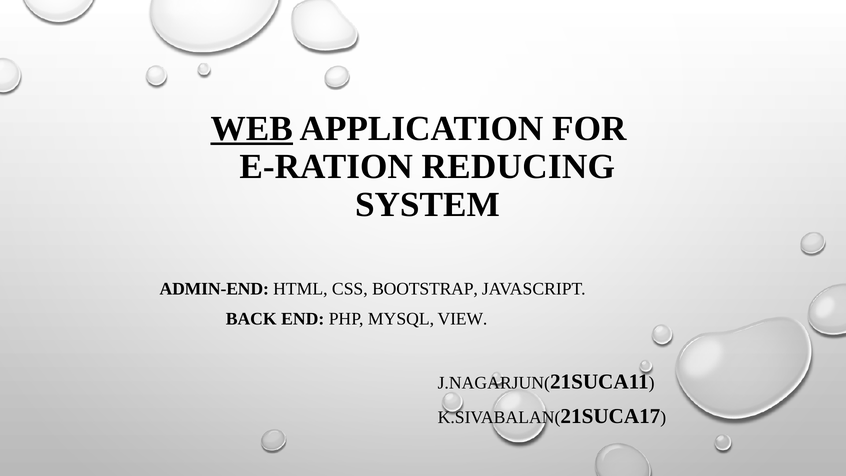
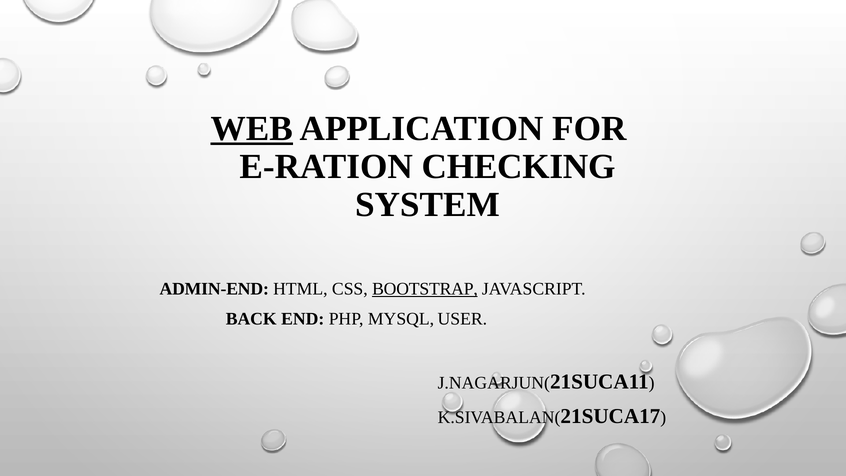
REDUCING: REDUCING -> CHECKING (519, 167)
BOOTSTRAP underline: none -> present (425, 289)
VIEW: VIEW -> USER (462, 319)
